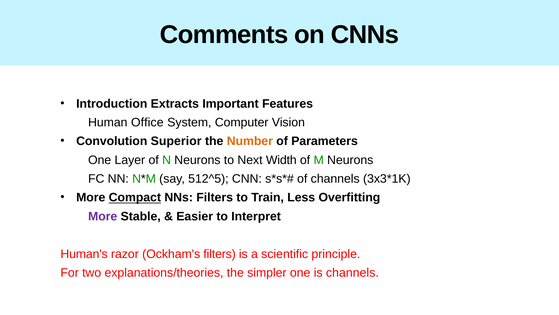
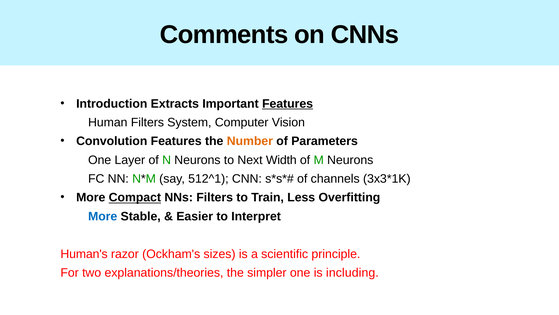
Features underline: none -> present (288, 103)
Human Office: Office -> Filters (147, 122)
Convolution Superior: Superior -> Features (176, 141)
512^5: 512^5 -> 512^1 (208, 179)
More colour: purple -> blue (103, 216)
Ockham's filters: filters -> sizes (220, 254)
is channels: channels -> including (352, 272)
